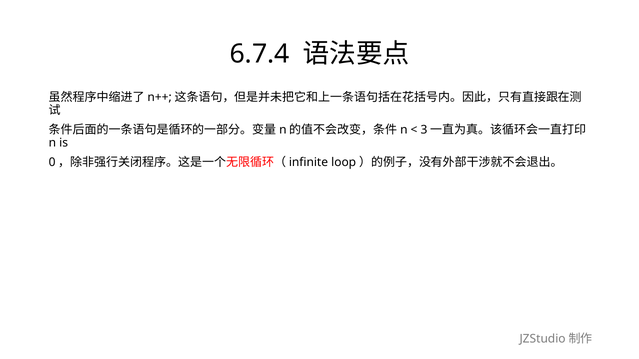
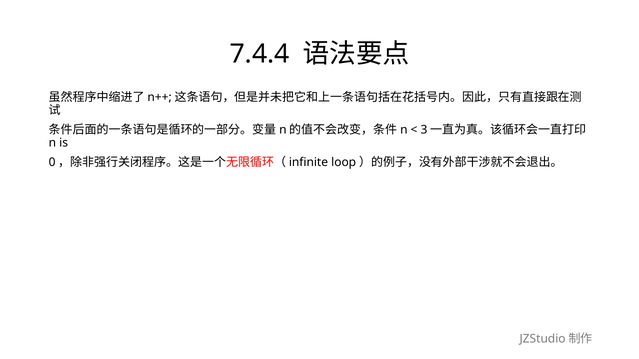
6.7.4: 6.7.4 -> 7.4.4 (260, 54)
